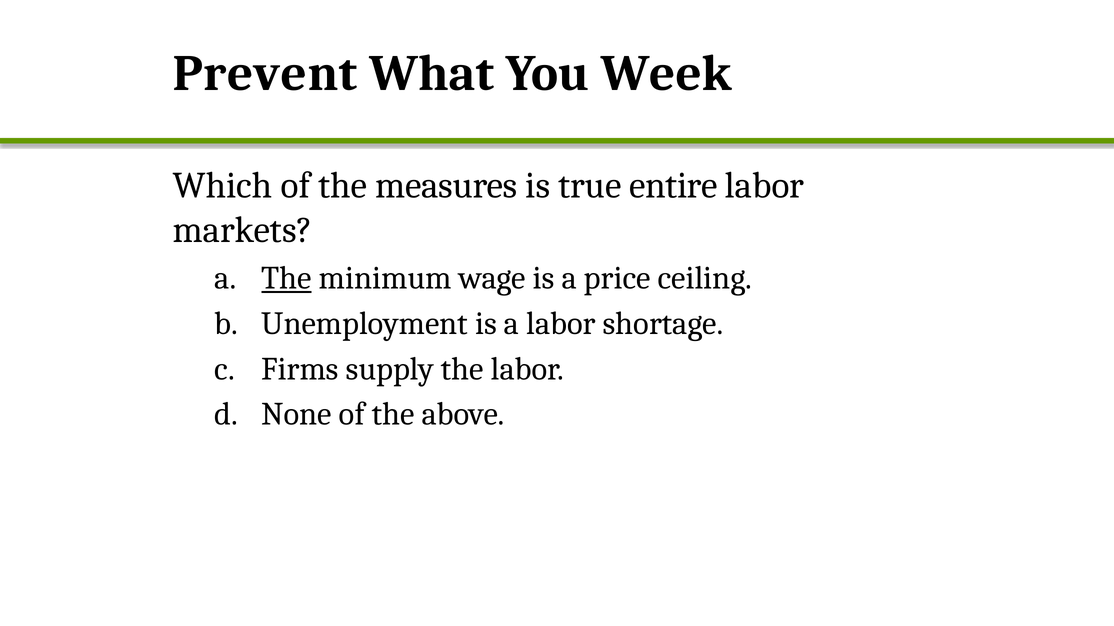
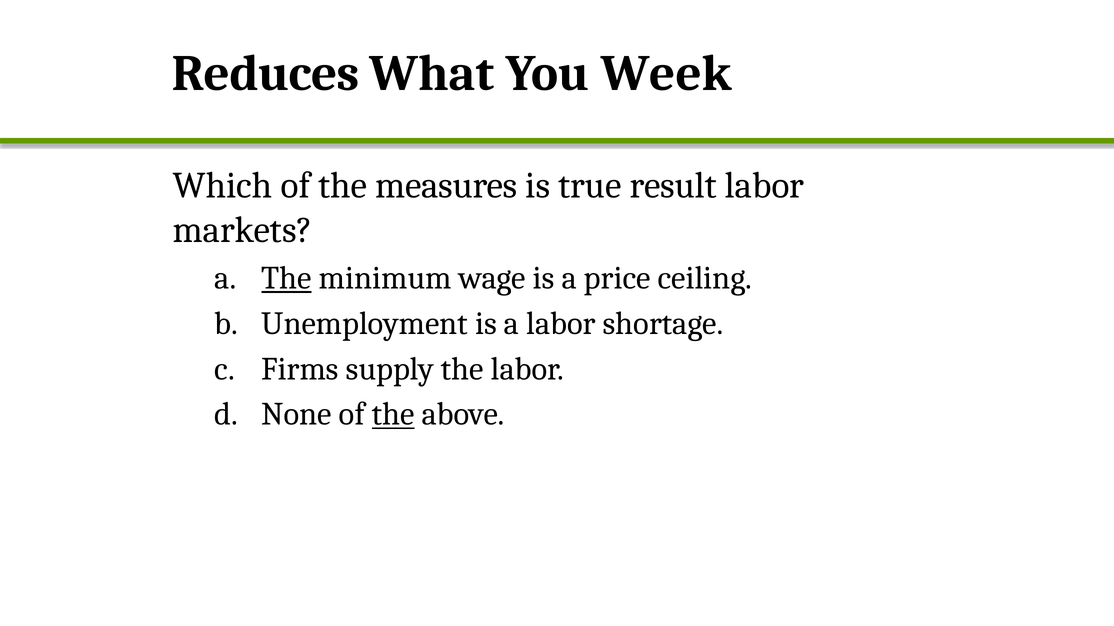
Prevent: Prevent -> Reduces (266, 73)
entire: entire -> result (673, 186)
the underline: none -> present (393, 415)
